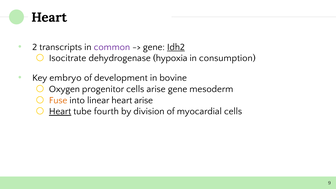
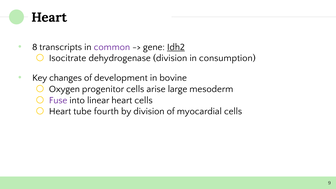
2: 2 -> 8 (35, 47)
dehydrogenase hypoxia: hypoxia -> division (170, 58)
embryo: embryo -> changes (66, 78)
arise gene: gene -> large (178, 89)
Fuse colour: orange -> purple (58, 100)
heart arise: arise -> cells (144, 100)
Heart underline: present -> none (60, 111)
